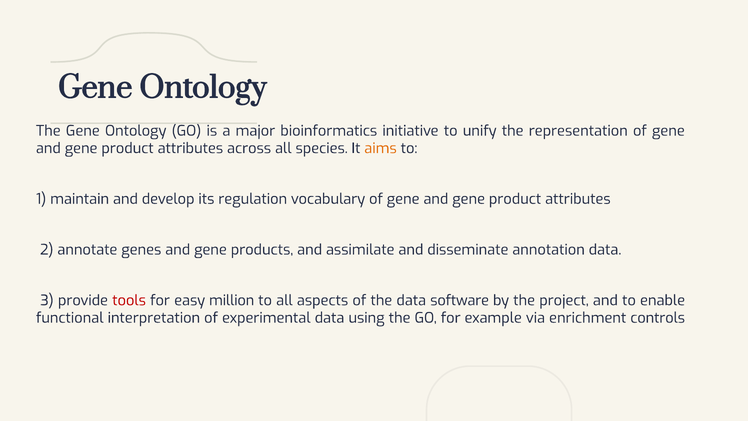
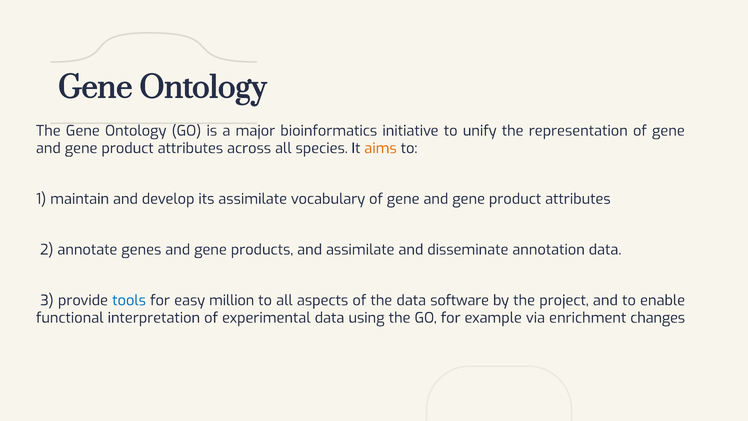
its regulation: regulation -> assimilate (253, 199)
tools colour: red -> blue (129, 300)
controls: controls -> changes (658, 318)
